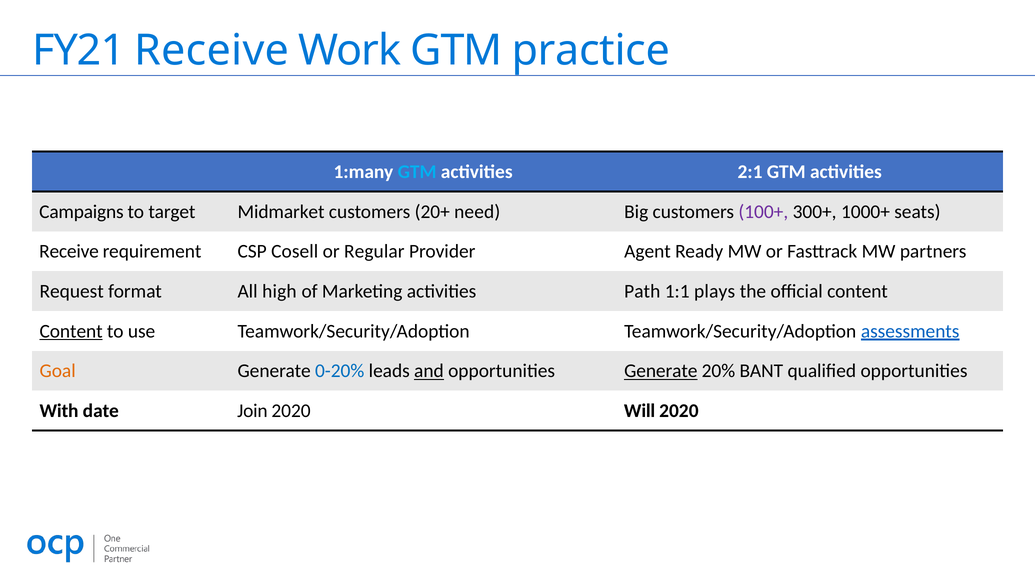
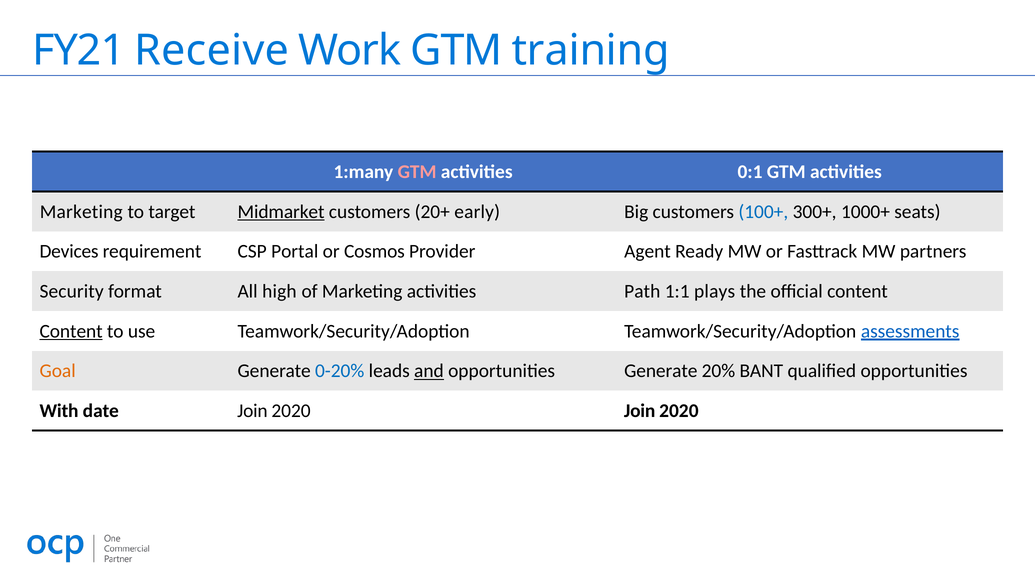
practice: practice -> training (591, 50)
GTM colour: light blue -> pink (417, 172)
2:1: 2:1 -> 0:1 (750, 172)
Campaigns: Campaigns -> Marketing (81, 212)
Midmarket underline: none -> present (281, 212)
need: need -> early (477, 212)
100+ colour: purple -> blue (763, 212)
Receive: Receive -> Devices (69, 252)
Cosell: Cosell -> Portal (295, 252)
Regular: Regular -> Cosmos (374, 252)
Request: Request -> Security (72, 291)
Generate underline: present -> none (661, 371)
2020 Will: Will -> Join (640, 411)
